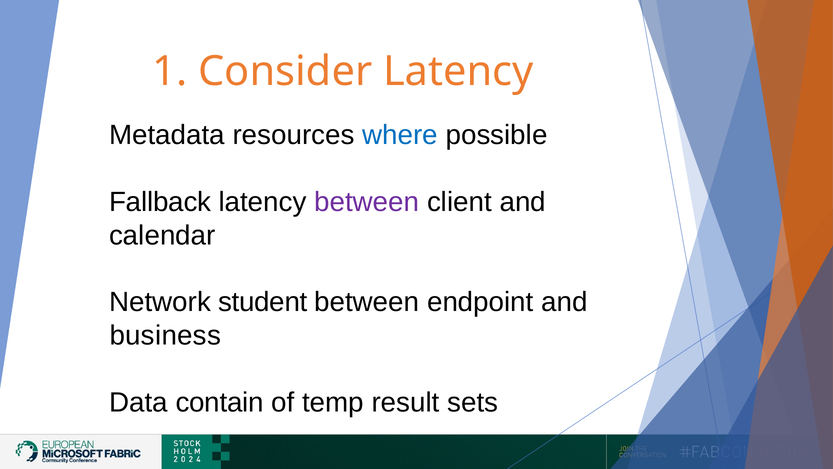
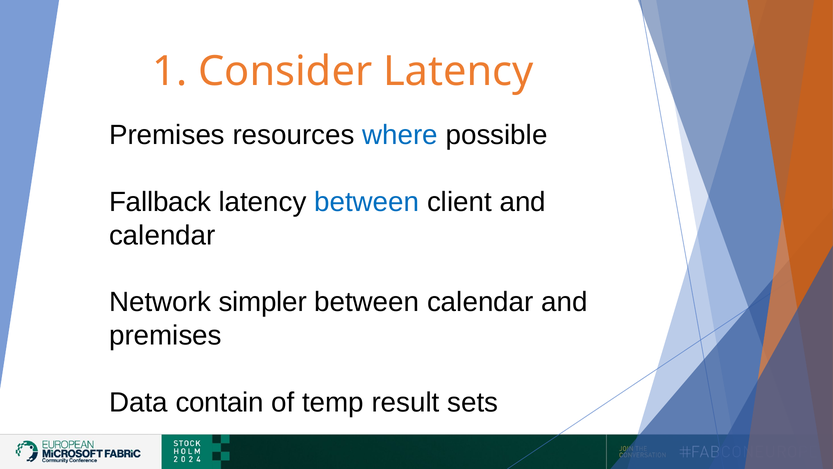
Metadata: Metadata -> Premises (167, 135)
between colour: purple -> blue (367, 202)
student: student -> simpler (263, 302)
between endpoint: endpoint -> calendar (480, 302)
business: business -> premises (165, 335)
